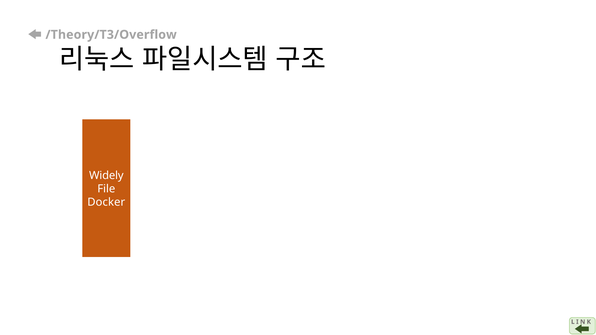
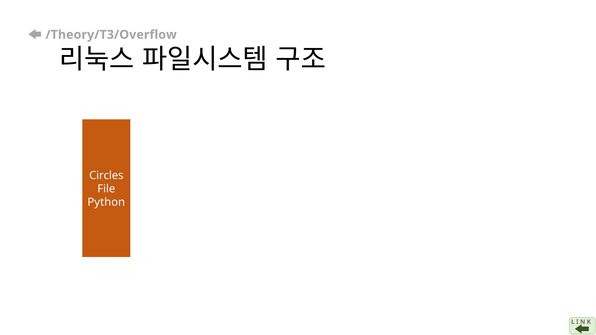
Widely: Widely -> Circles (106, 176)
Docker: Docker -> Python (106, 202)
